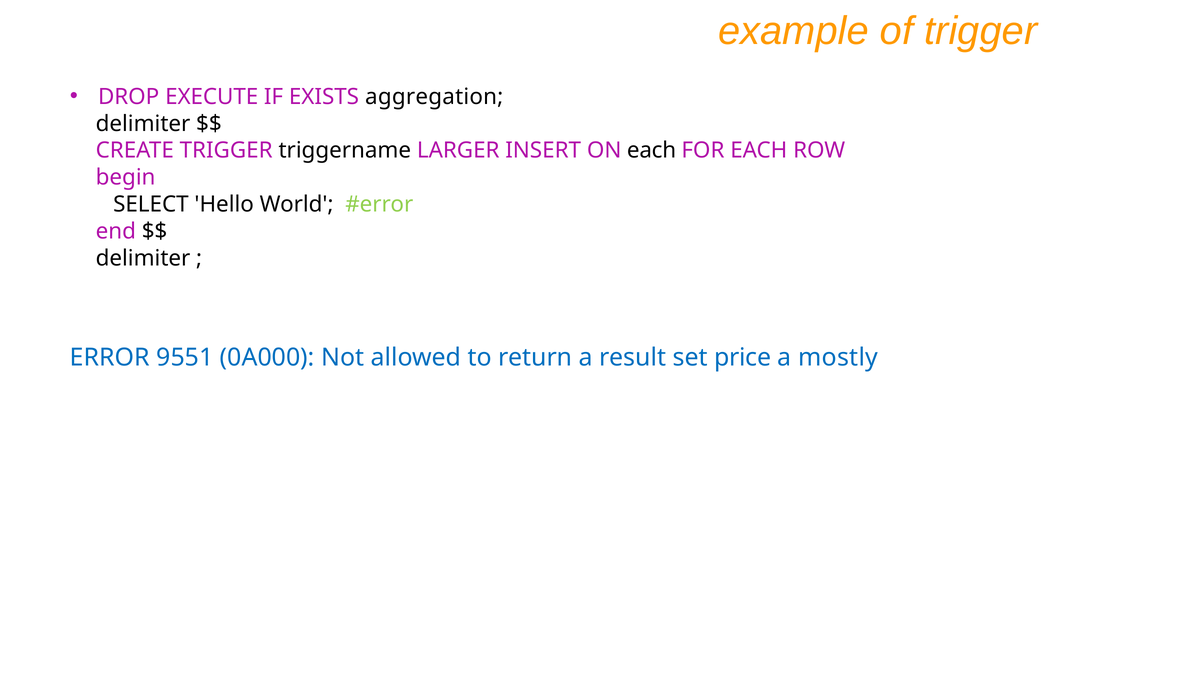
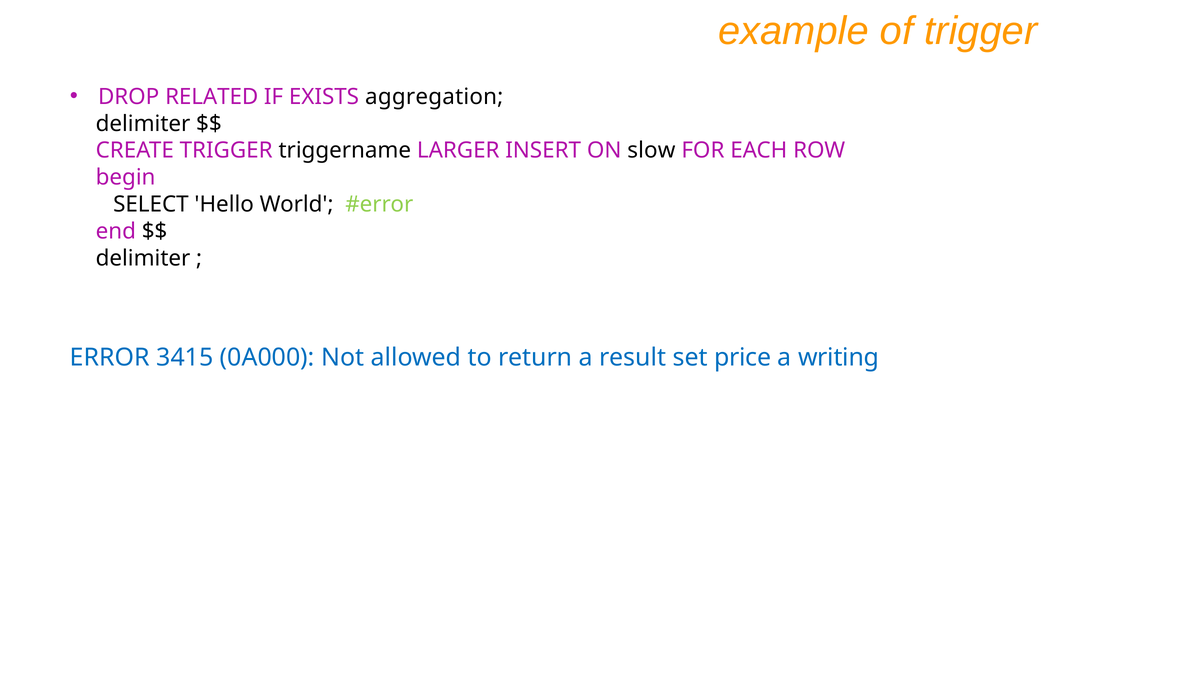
EXECUTE: EXECUTE -> RELATED (212, 97)
ON each: each -> slow (651, 151)
9551: 9551 -> 3415 (185, 357)
mostly: mostly -> writing (839, 357)
